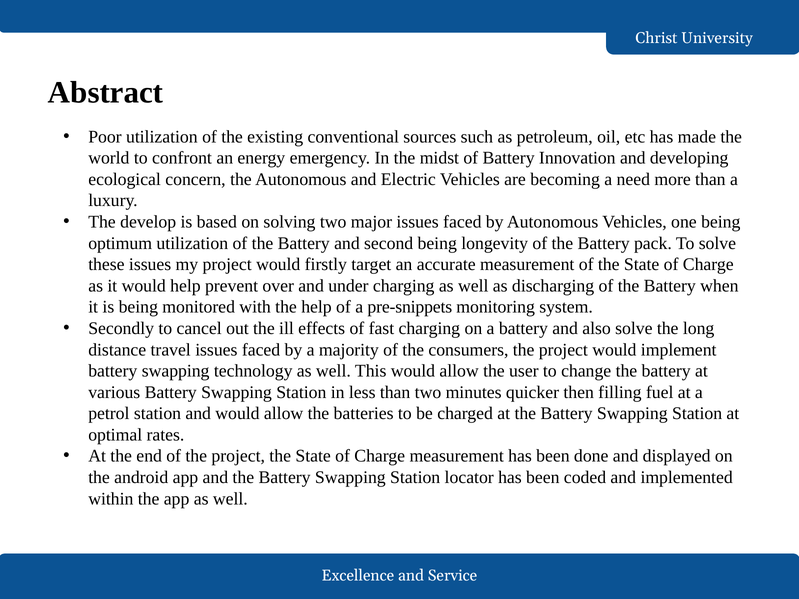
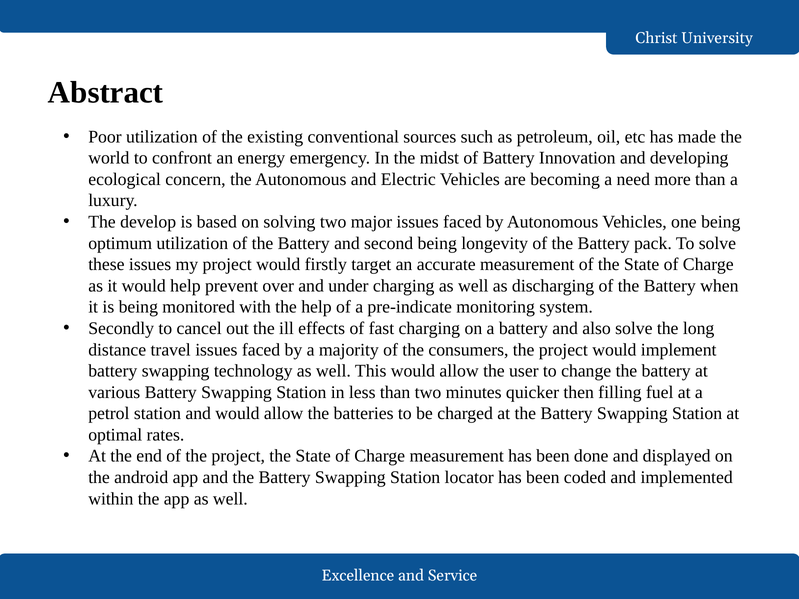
pre-snippets: pre-snippets -> pre-indicate (410, 307)
